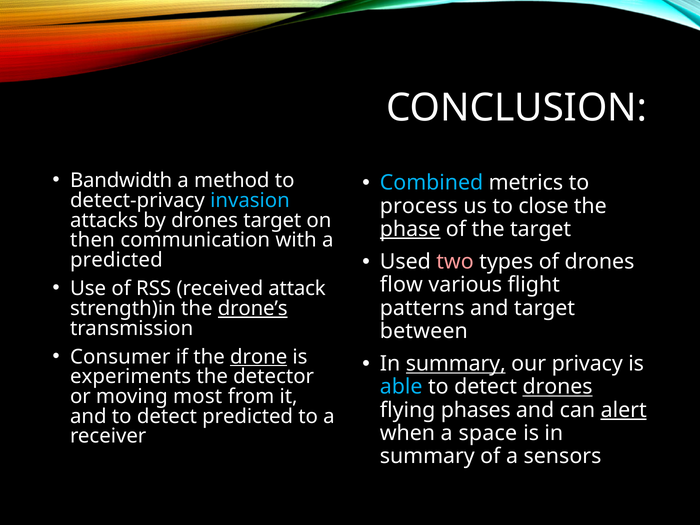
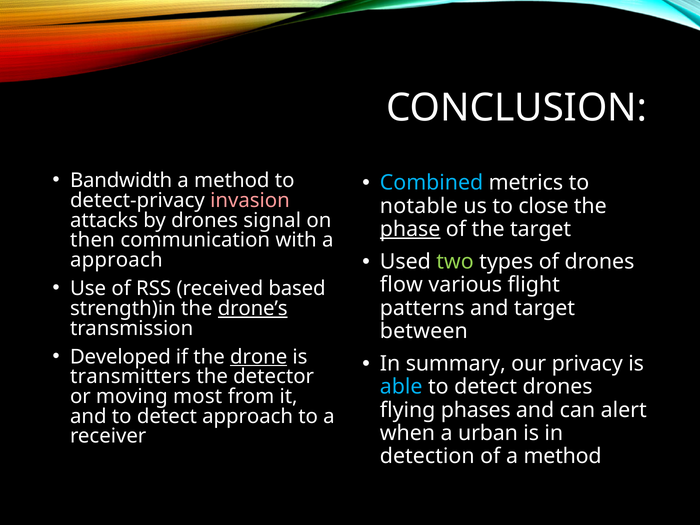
invasion colour: light blue -> pink (250, 200)
process: process -> notable (419, 206)
drones target: target -> signal (272, 220)
two colour: pink -> light green (455, 262)
predicted: predicted -> approach (116, 260)
attack: attack -> based (297, 289)
Consumer: Consumer -> Developed (120, 357)
summary underline: present -> none (456, 364)
experiments: experiments -> transmitters (130, 377)
drones underline: present -> none (558, 387)
alert underline: present -> none (624, 410)
detect predicted: predicted -> approach (248, 416)
space: space -> urban (488, 433)
summary: summary -> detection (427, 456)
of a sensors: sensors -> method (563, 456)
